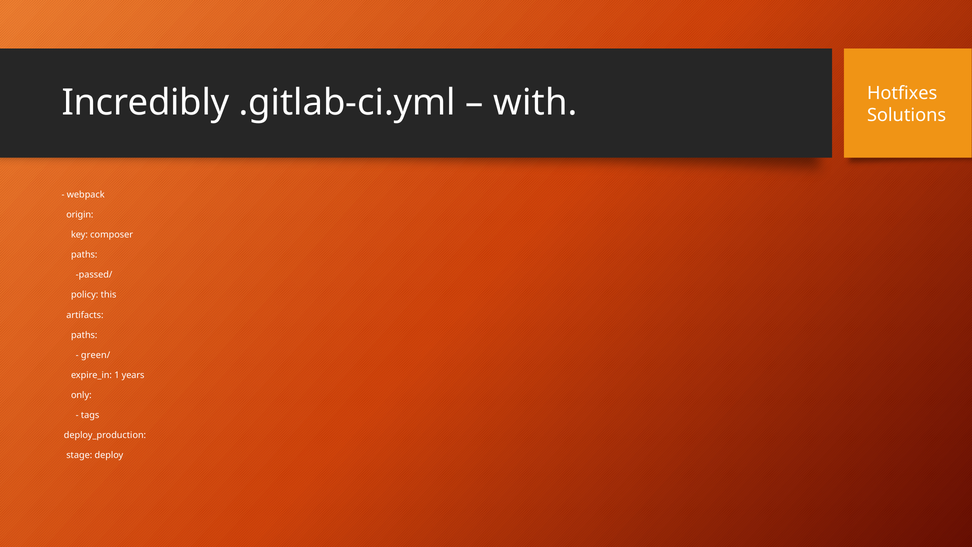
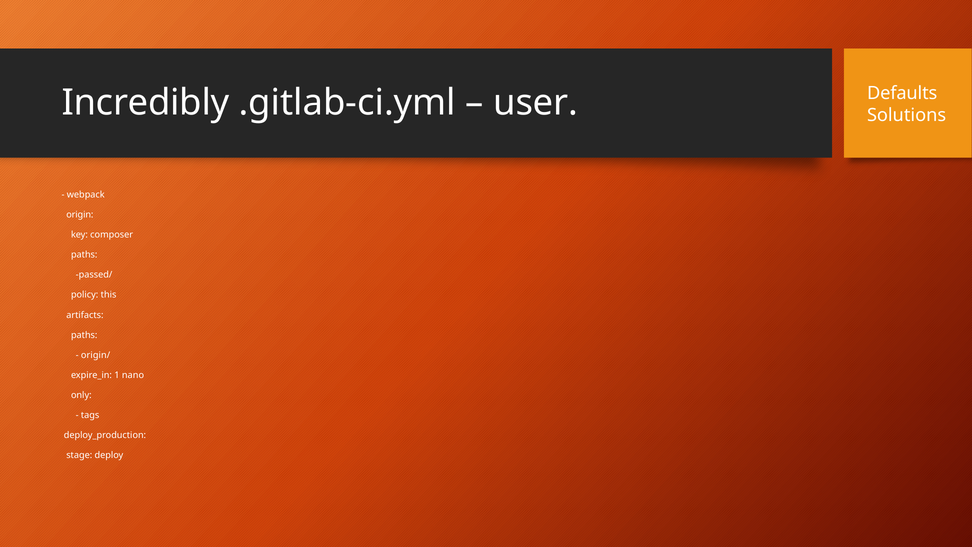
Hotfixes: Hotfixes -> Defaults (902, 93)
with: with -> user (536, 103)
green/: green/ -> origin/ (96, 355)
years: years -> nano (133, 375)
